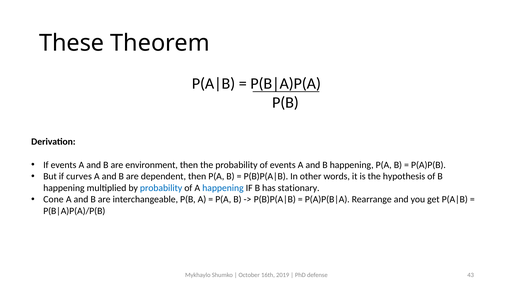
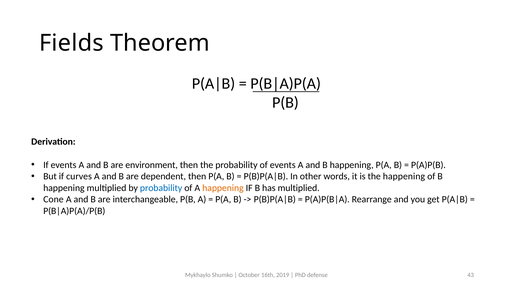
These: These -> Fields (71, 43)
the hypothesis: hypothesis -> happening (404, 177)
happening colour: blue -> orange (223, 188)
has stationary: stationary -> multiplied (299, 188)
